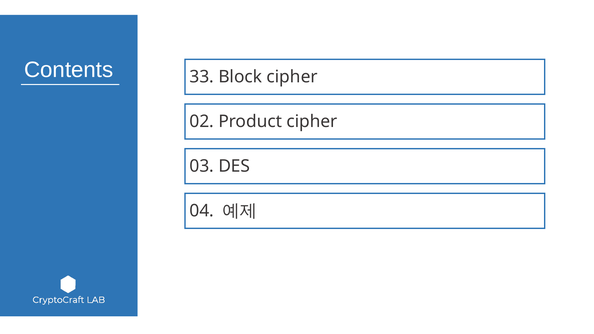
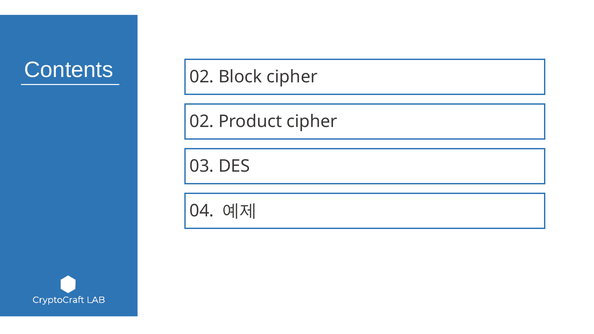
33: 33 -> 02 (202, 77)
